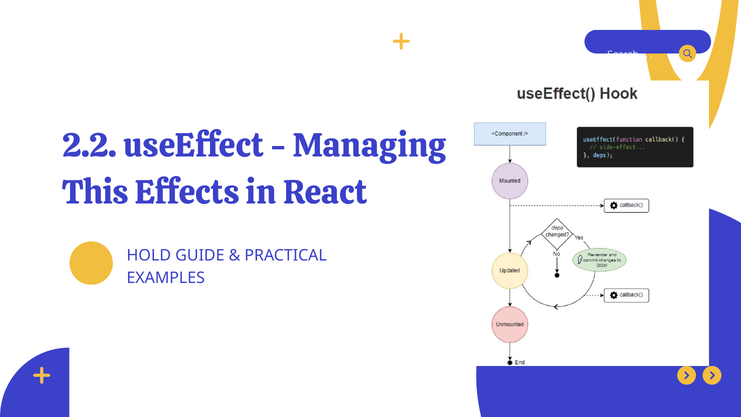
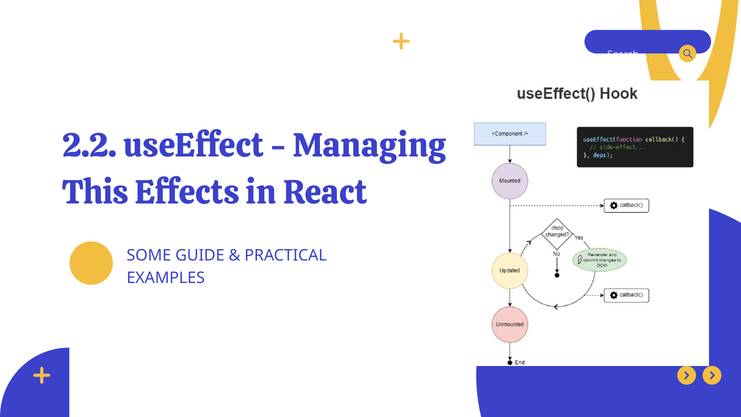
HOLD: HOLD -> SOME (149, 256)
